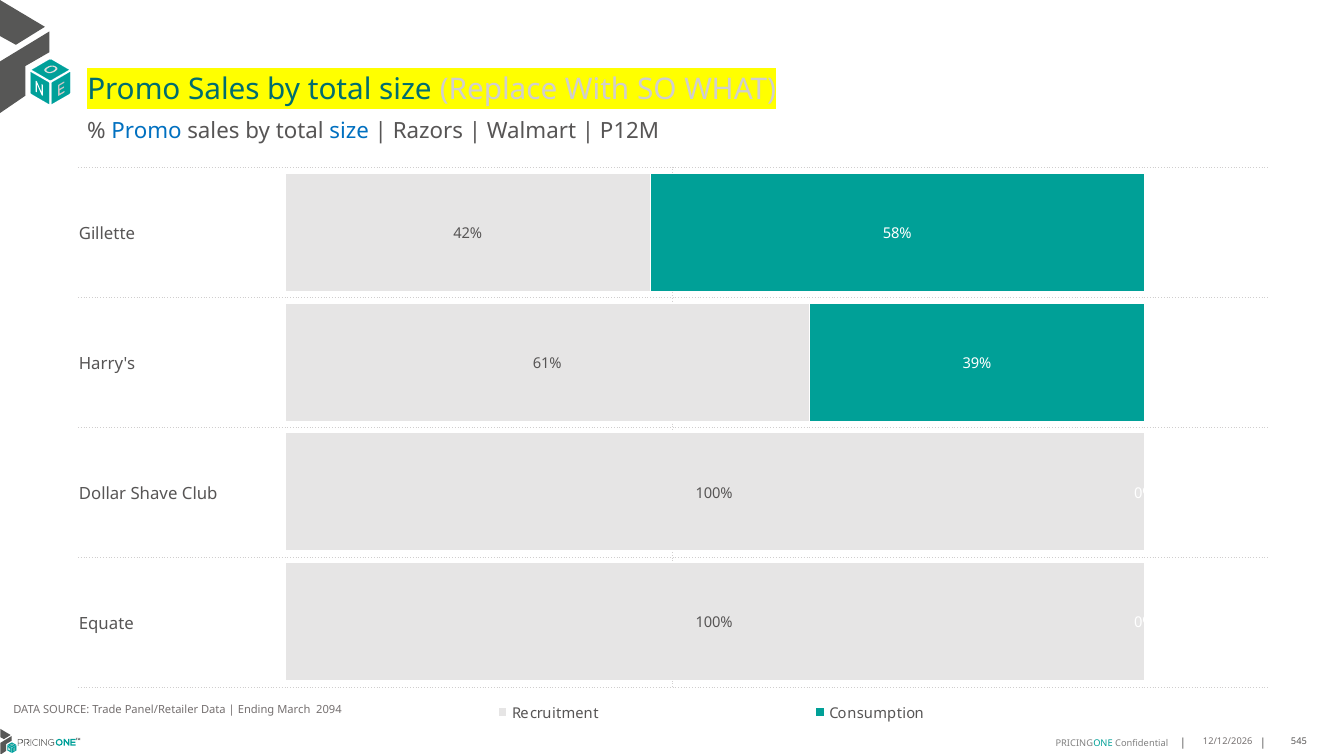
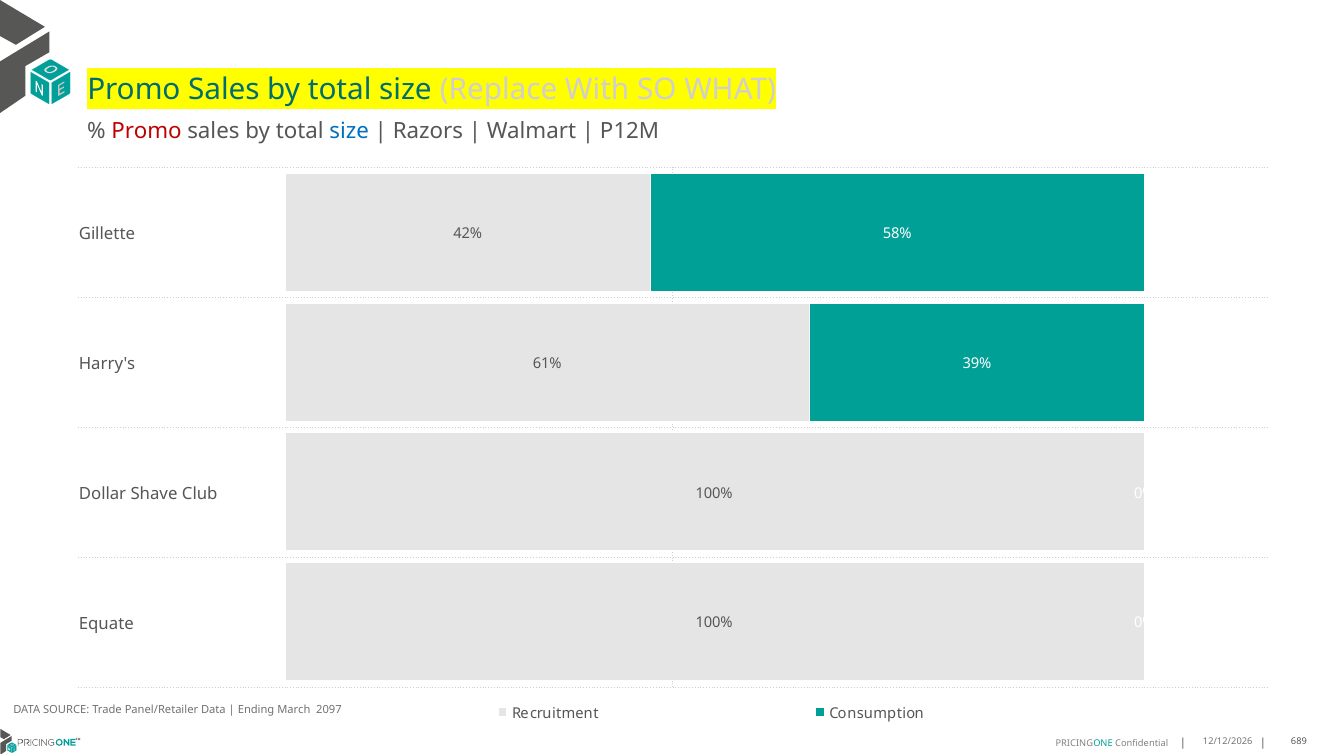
Promo colour: blue -> red (146, 131)
2094: 2094 -> 2097 (329, 710)
545: 545 -> 689 (1299, 741)
